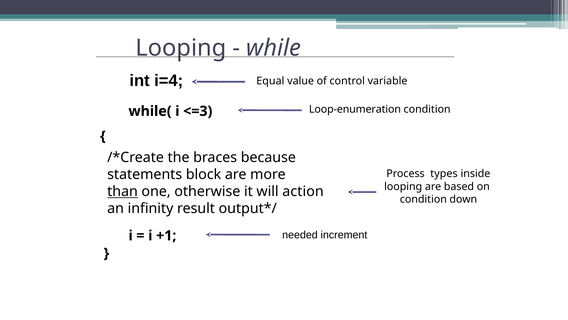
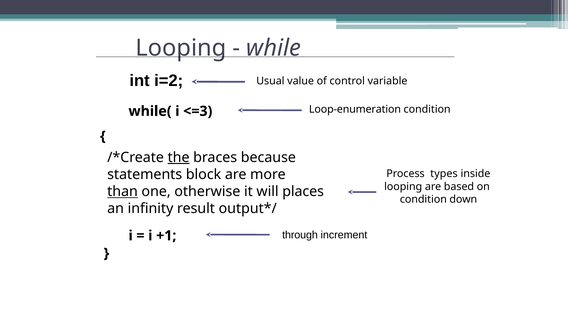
i=4: i=4 -> i=2 (169, 81)
Equal: Equal -> Usual (270, 81)
the underline: none -> present (179, 157)
action: action -> places (303, 191)
needed: needed -> through (300, 235)
